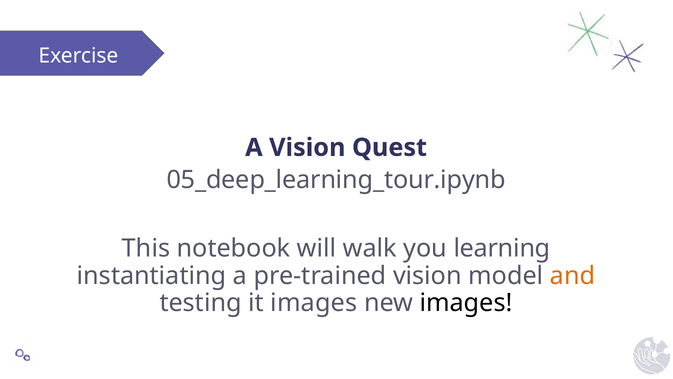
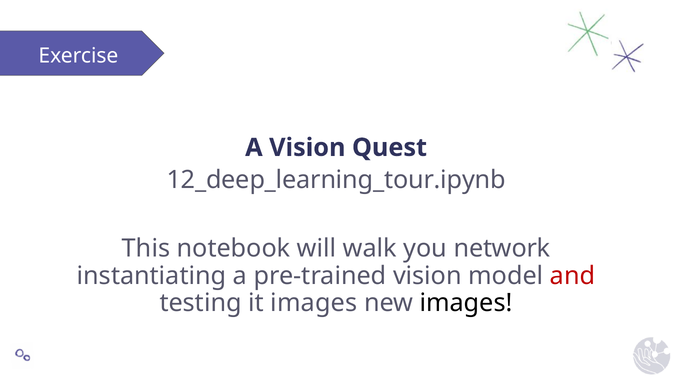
05_deep_learning_tour.ipynb: 05_deep_learning_tour.ipynb -> 12_deep_learning_tour.ipynb (336, 180)
learning: learning -> network (502, 248)
and colour: orange -> red (573, 276)
